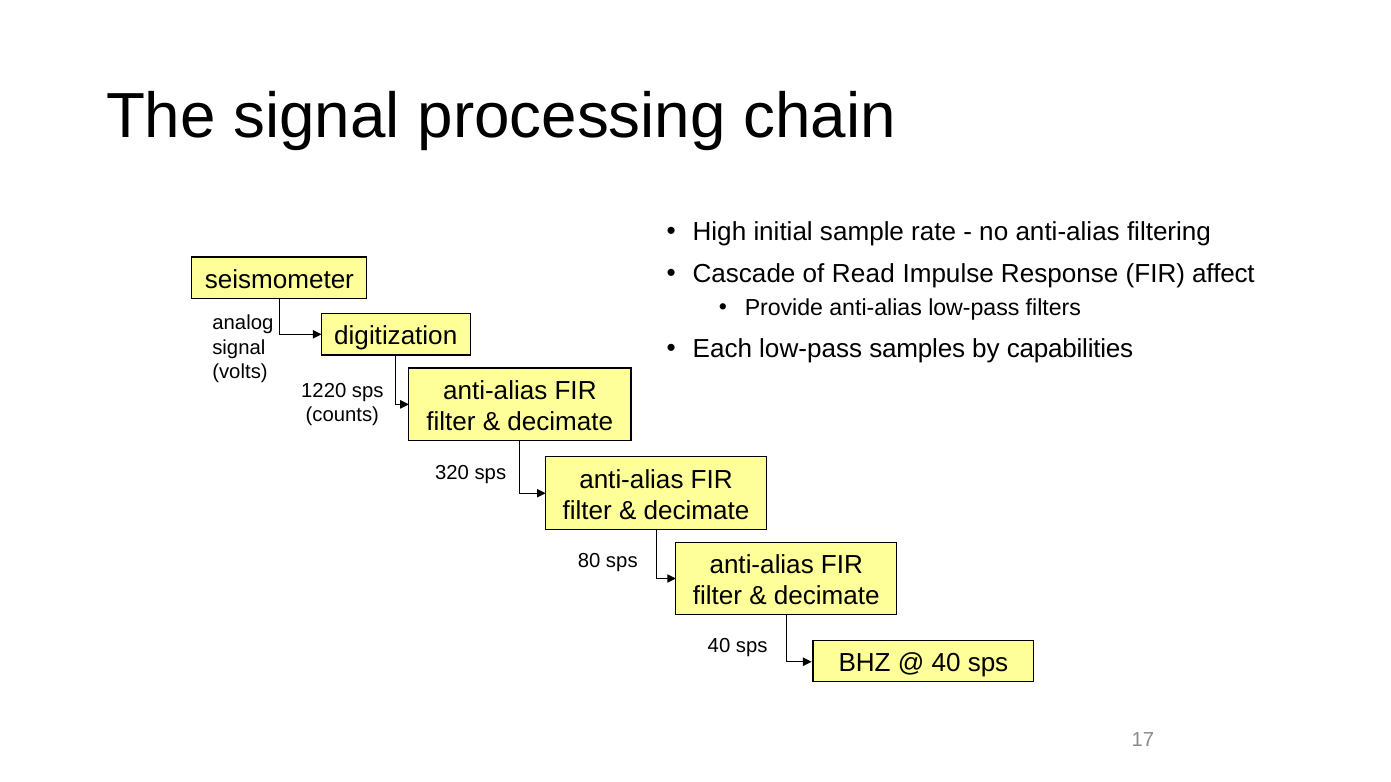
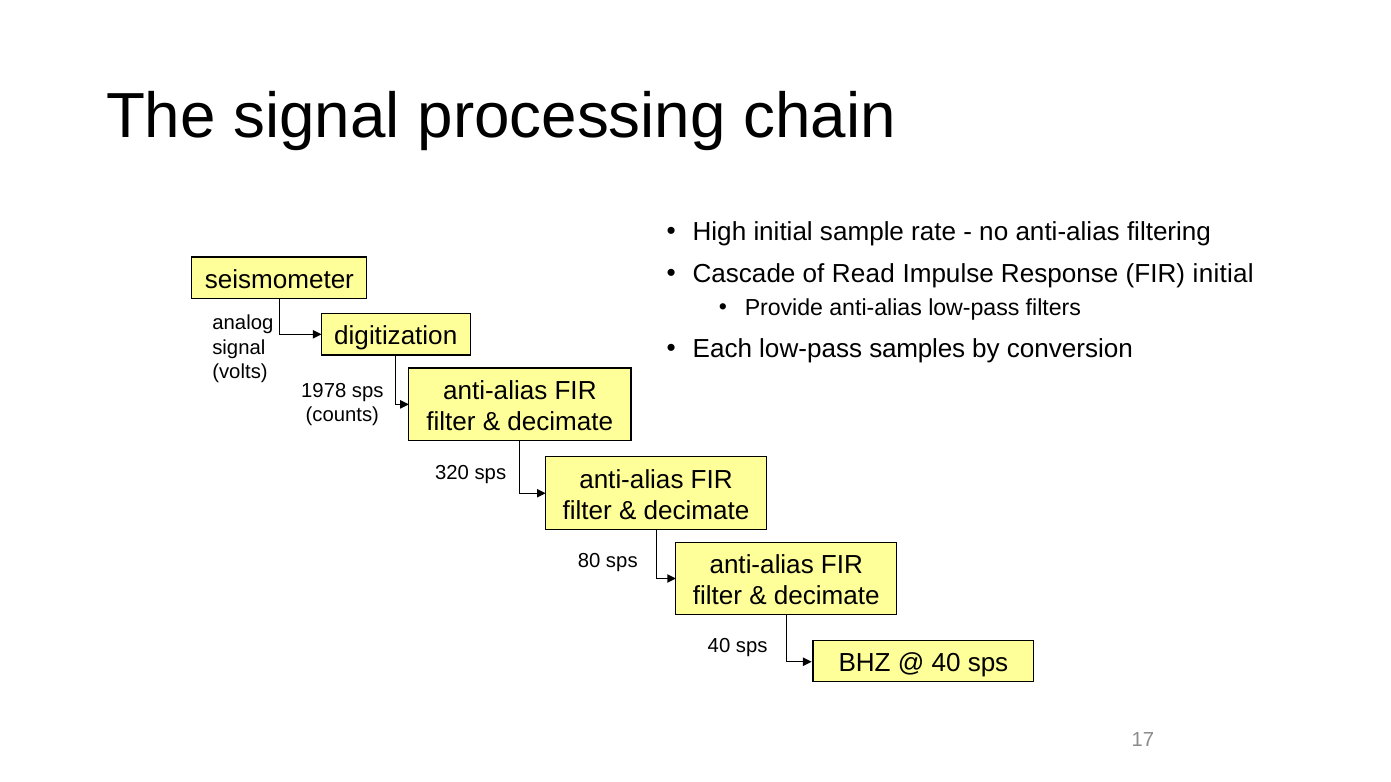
FIR affect: affect -> initial (1223, 274)
capabilities: capabilities -> conversion (1070, 349)
1220: 1220 -> 1978 (324, 391)
